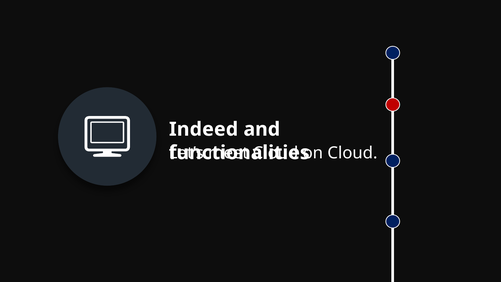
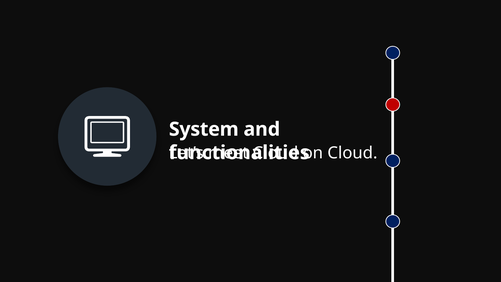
Indeed: Indeed -> System (204, 129)
